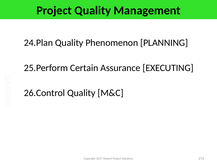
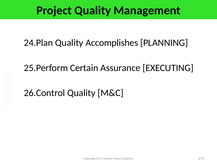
Phenomenon: Phenomenon -> Accomplishes (112, 43)
